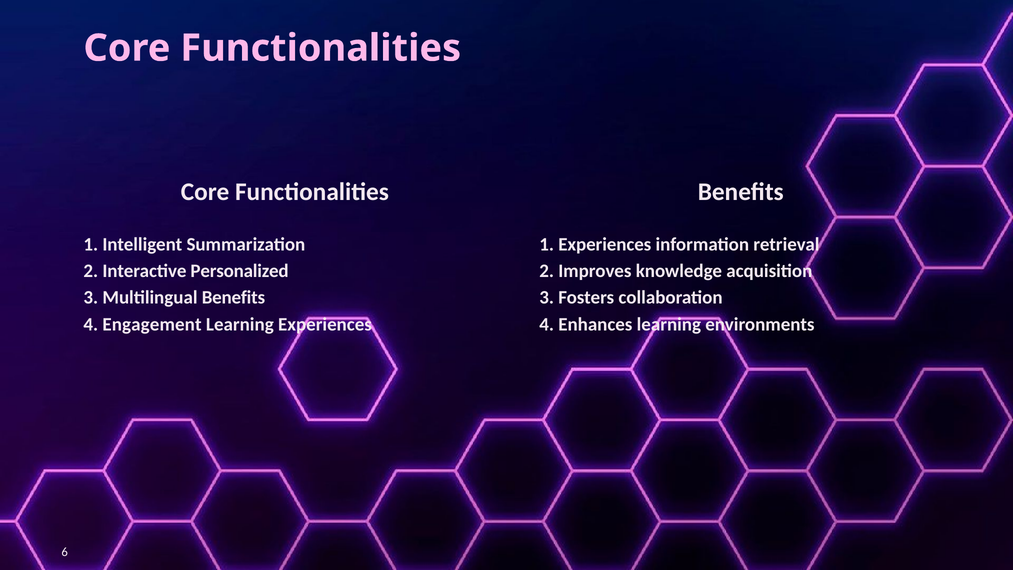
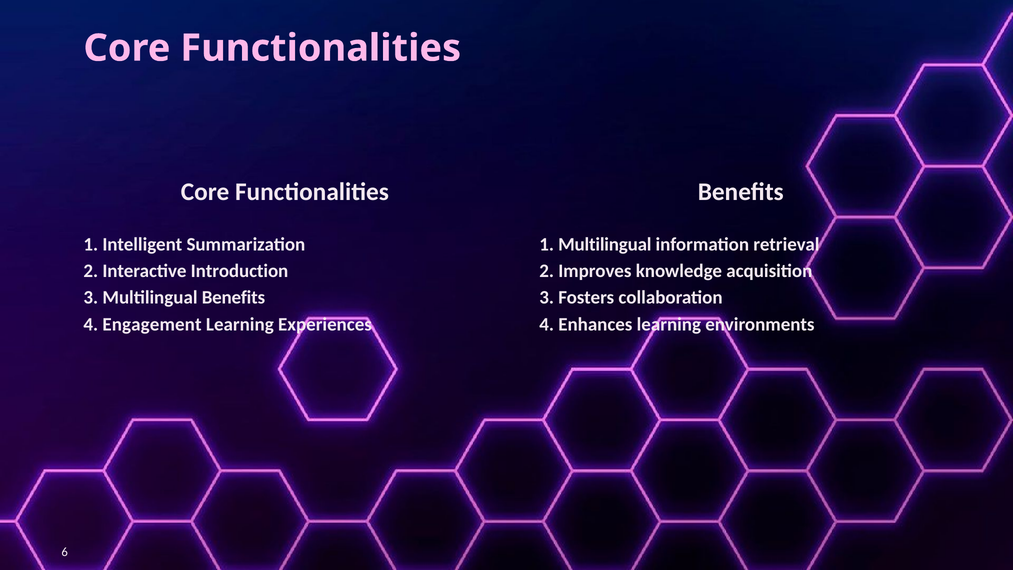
1 Experiences: Experiences -> Multilingual (605, 244)
Personalized: Personalized -> Introduction (240, 271)
